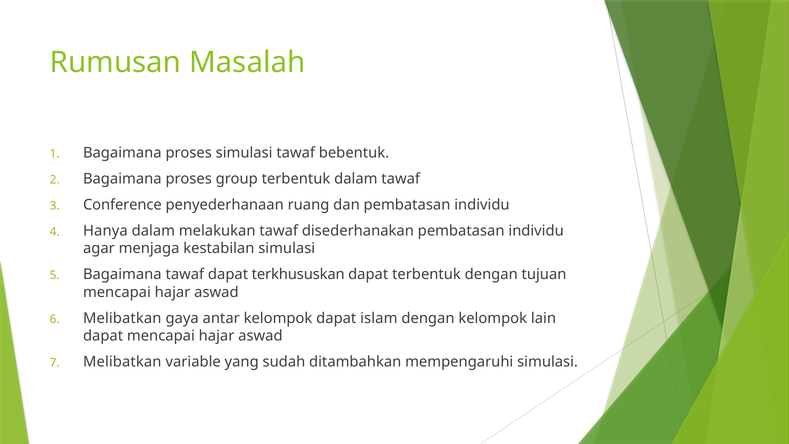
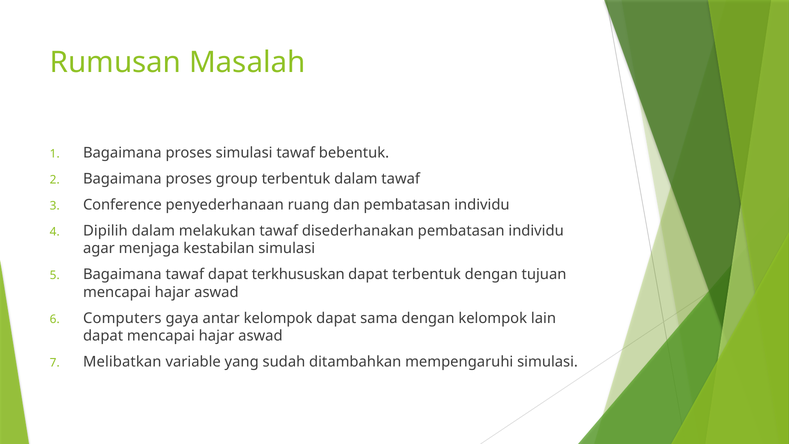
Hanya: Hanya -> Dipilih (105, 231)
Melibatkan: Melibatkan -> Computers (122, 318)
islam: islam -> sama (379, 318)
